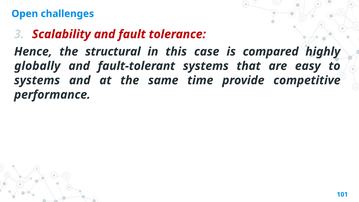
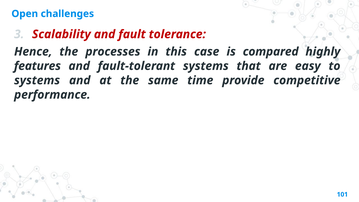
structural: structural -> processes (113, 52)
globally: globally -> features (37, 66)
